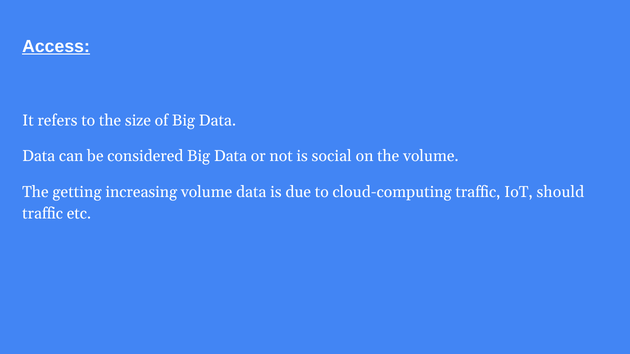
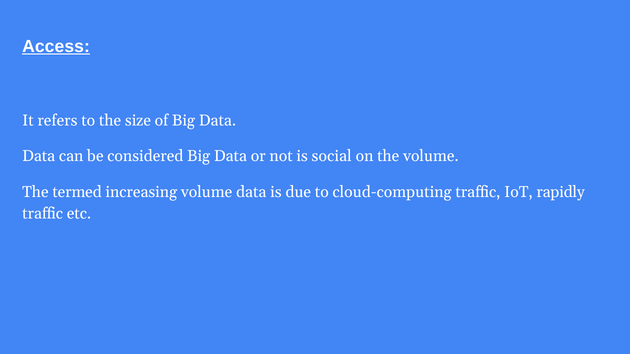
getting: getting -> termed (77, 192)
should: should -> rapidly (561, 192)
